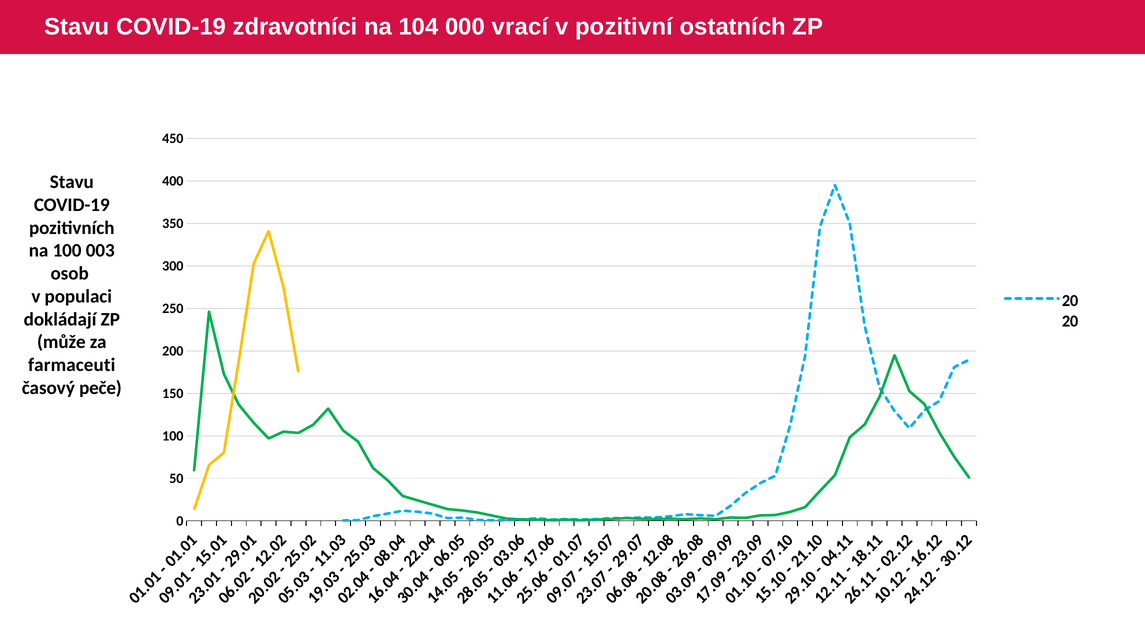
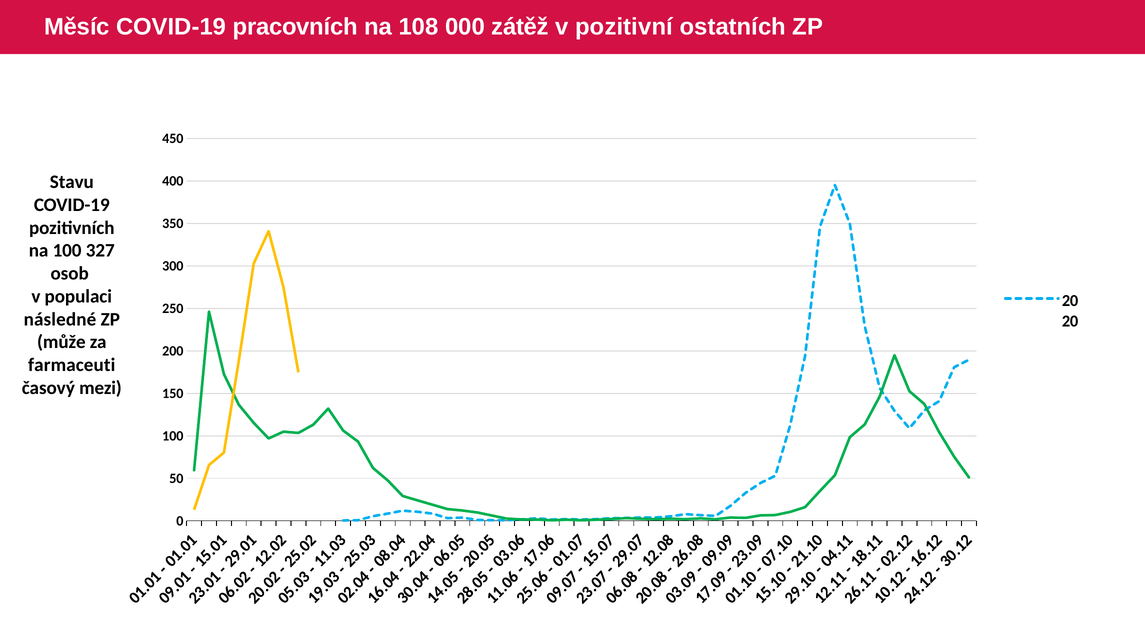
Stavu: Stavu -> Měsíc (77, 27)
zdravotníci: zdravotníci -> pracovních (295, 27)
104: 104 -> 108 (419, 27)
vrací: vrací -> zátěž (520, 27)
003: 003 -> 327 (100, 251)
dokládají: dokládají -> následné (60, 319)
peče: peče -> mezi (100, 388)
